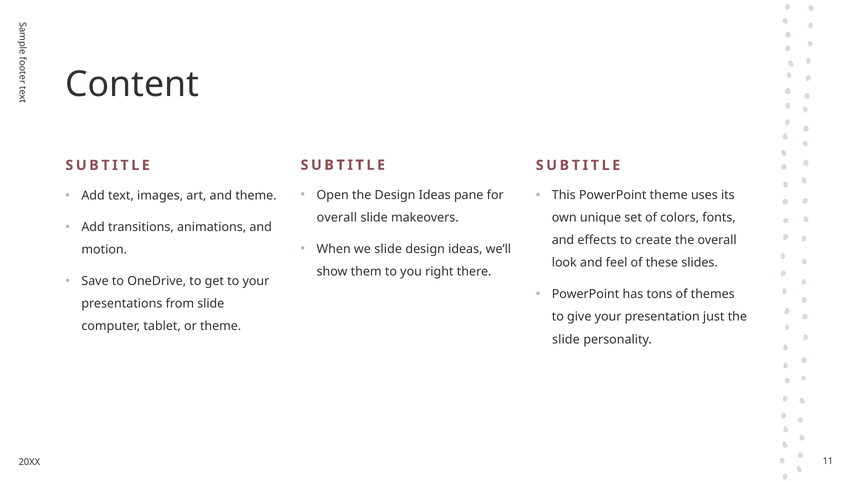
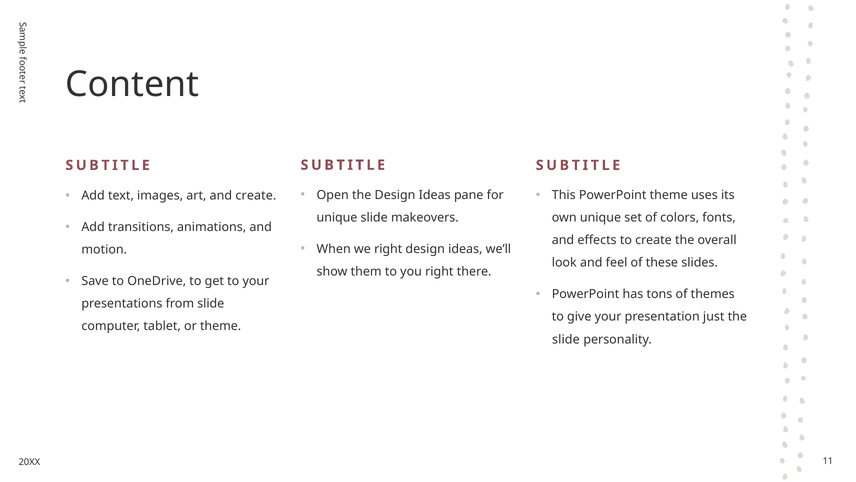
and theme: theme -> create (256, 195)
overall: overall -> unique (337, 217)
we slide: slide -> right (388, 249)
